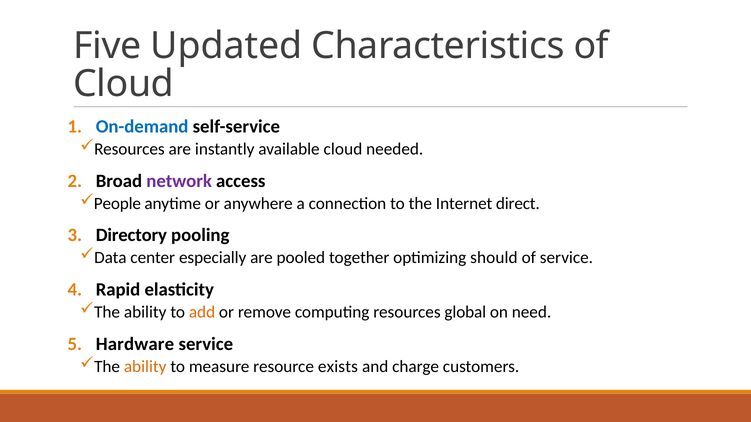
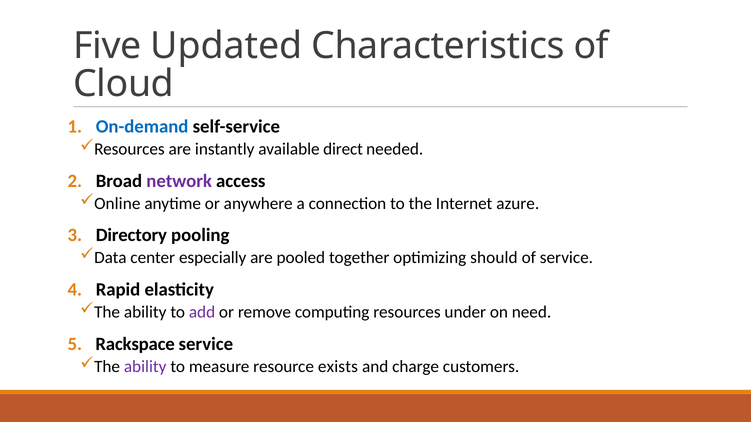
available cloud: cloud -> direct (343, 149)
People: People -> Online (117, 204)
direct: direct -> azure (518, 204)
add colour: orange -> purple (202, 313)
global: global -> under (465, 313)
Hardware: Hardware -> Rackspace (135, 344)
ability colour: orange -> purple (145, 367)
